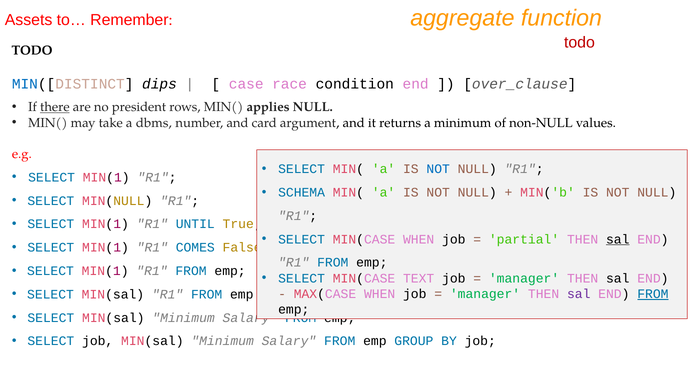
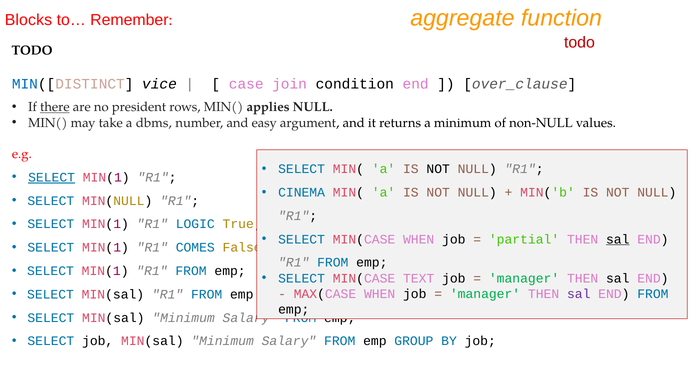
Assets: Assets -> Blocks (28, 20)
dips: dips -> vice (159, 84)
race: race -> join (290, 84)
card: card -> easy (264, 123)
NOT colour: blue -> black (438, 169)
SELECT underline: none -> present (52, 178)
SCHEMA: SCHEMA -> CINEMA (302, 193)
UNTIL: UNTIL -> LOGIC (195, 224)
FROM underline: present -> none (653, 294)
